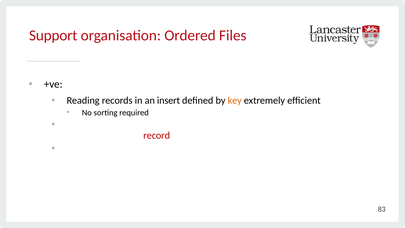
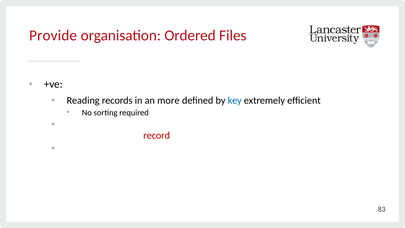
Support: Support -> Provide (53, 35)
insert: insert -> more (168, 100)
key colour: orange -> blue (235, 100)
